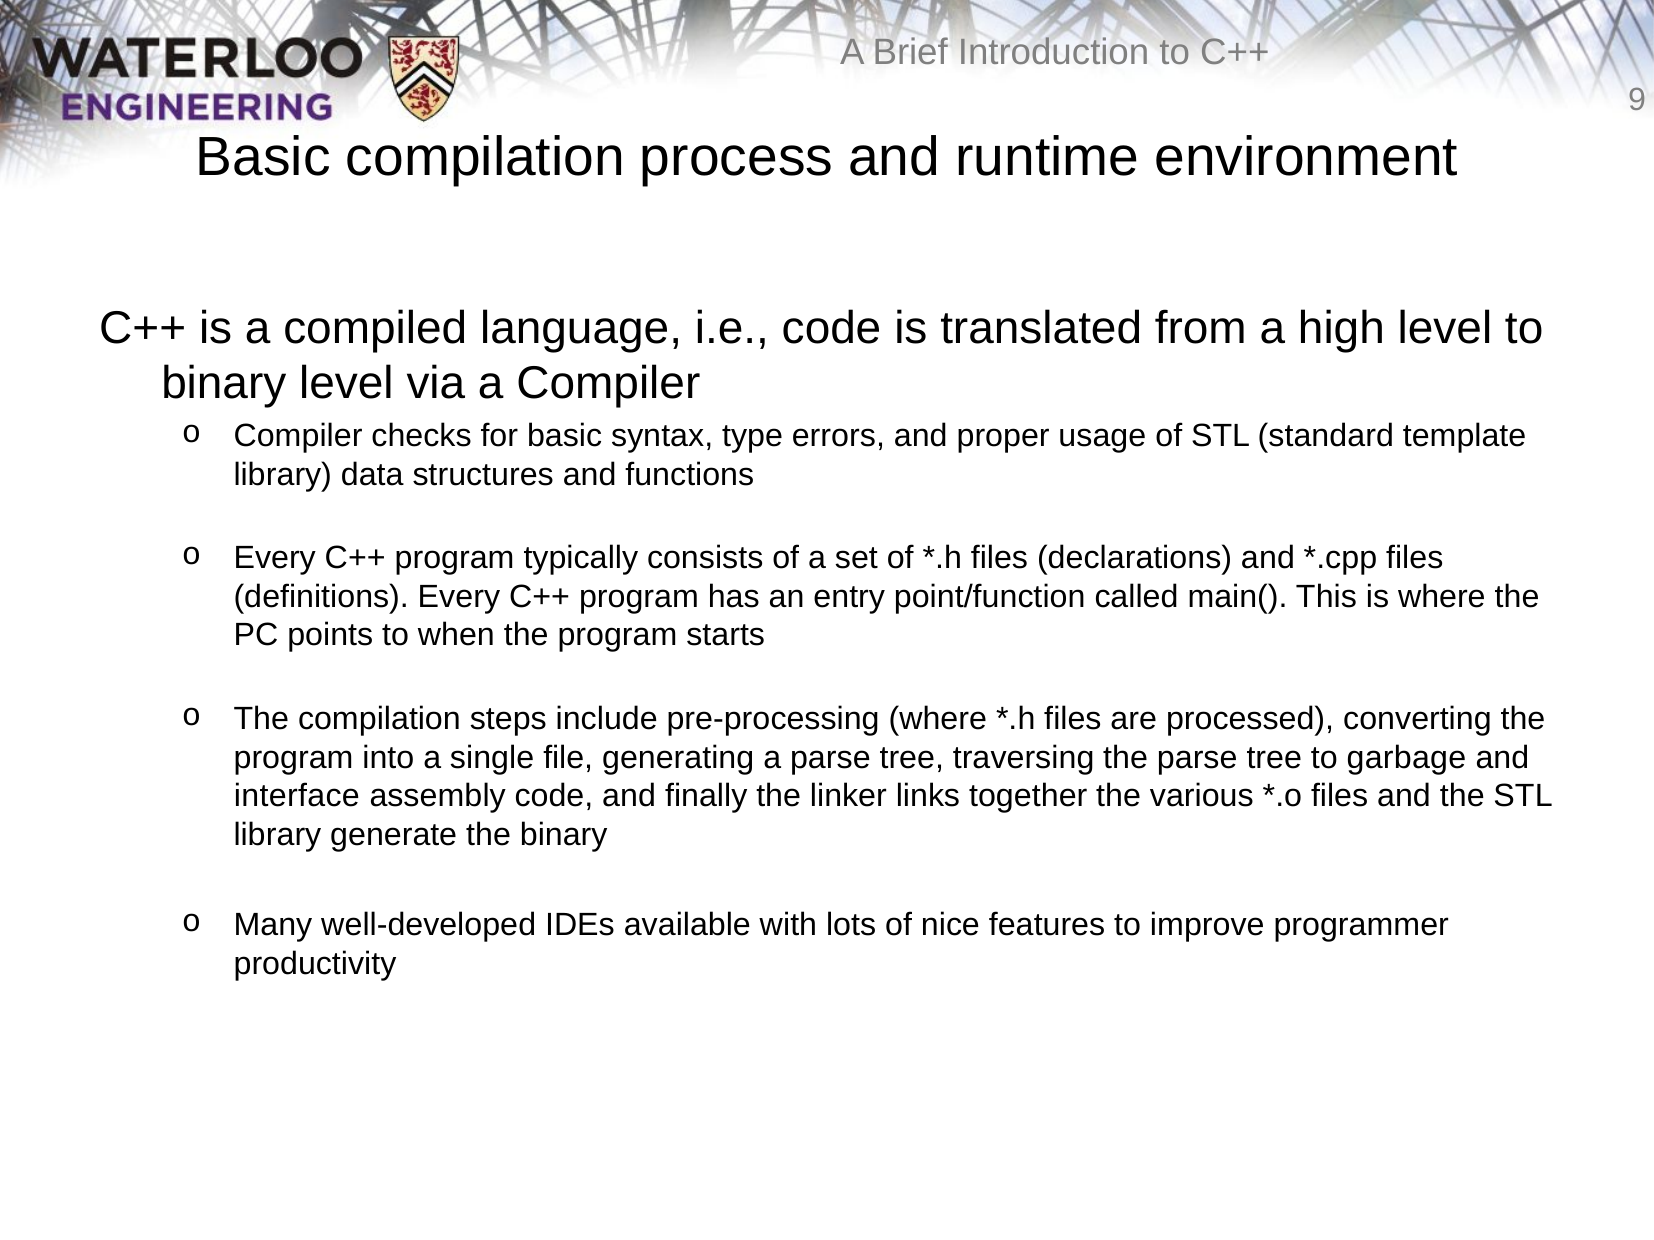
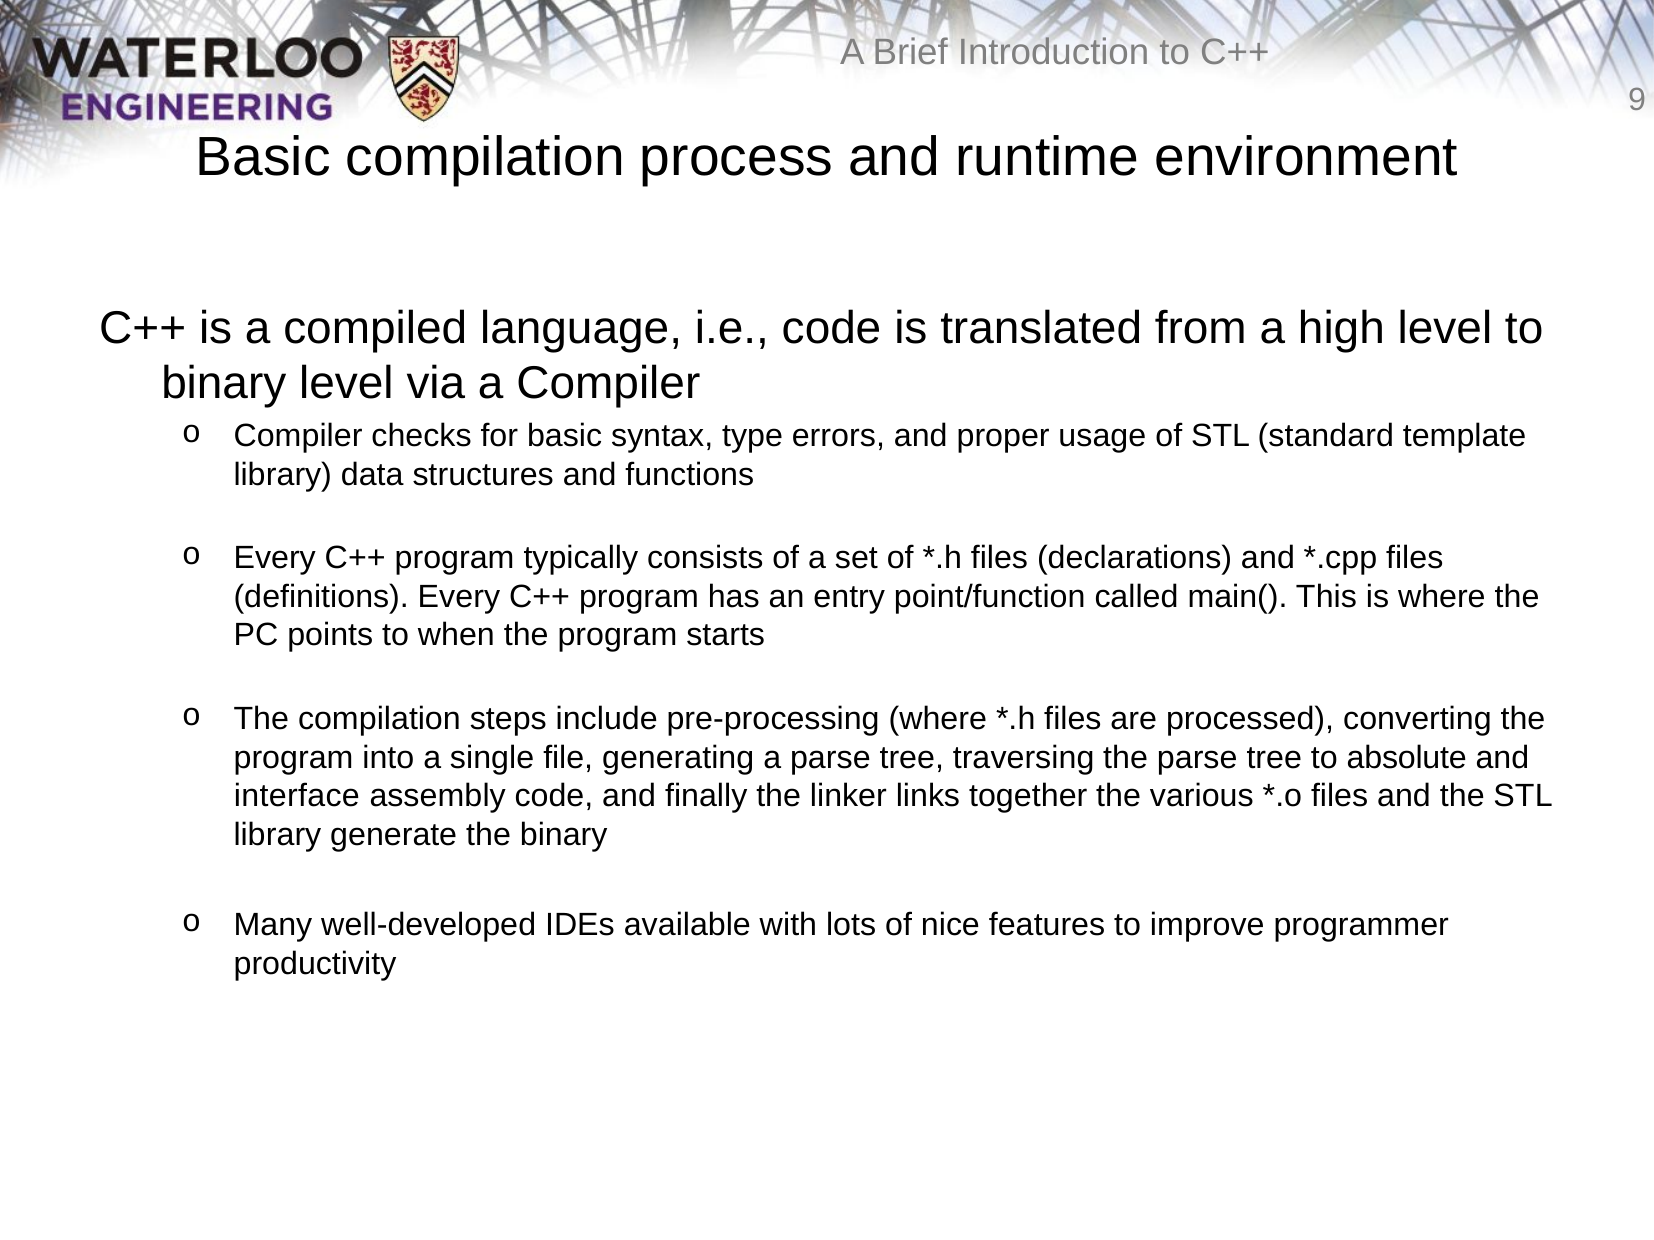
garbage: garbage -> absolute (1407, 758)
